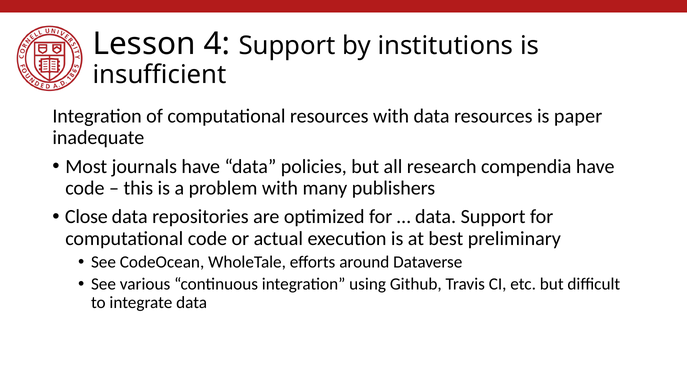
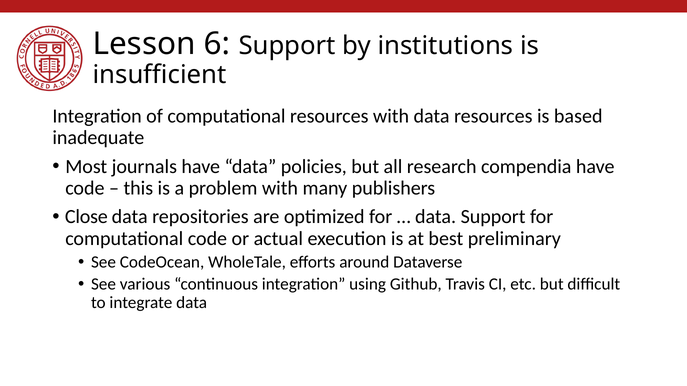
4: 4 -> 6 (217, 44)
paper: paper -> based (578, 116)
